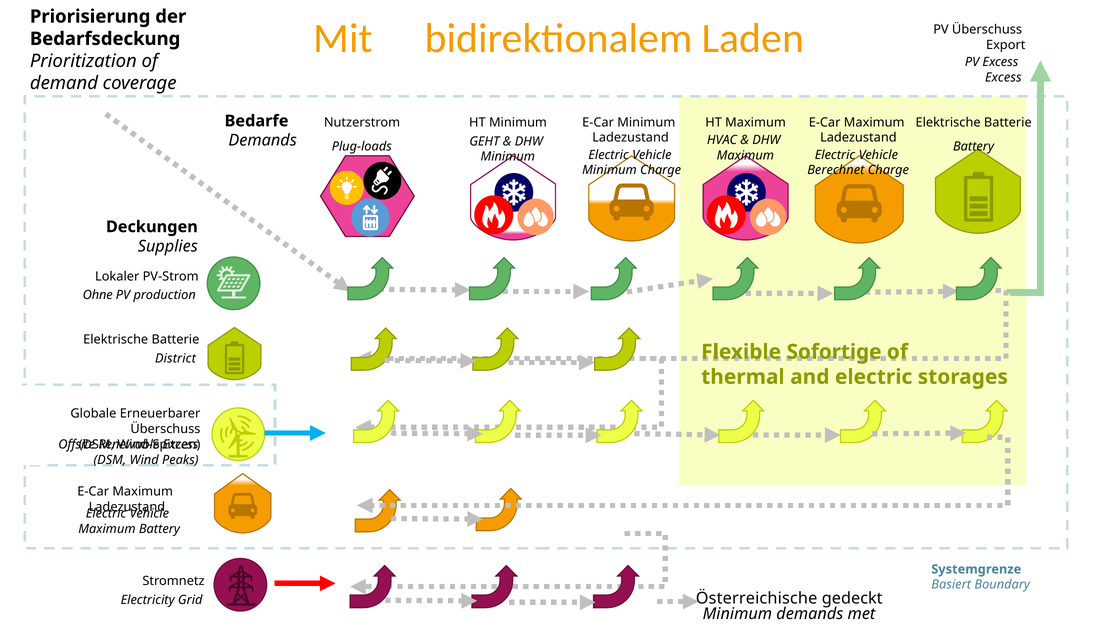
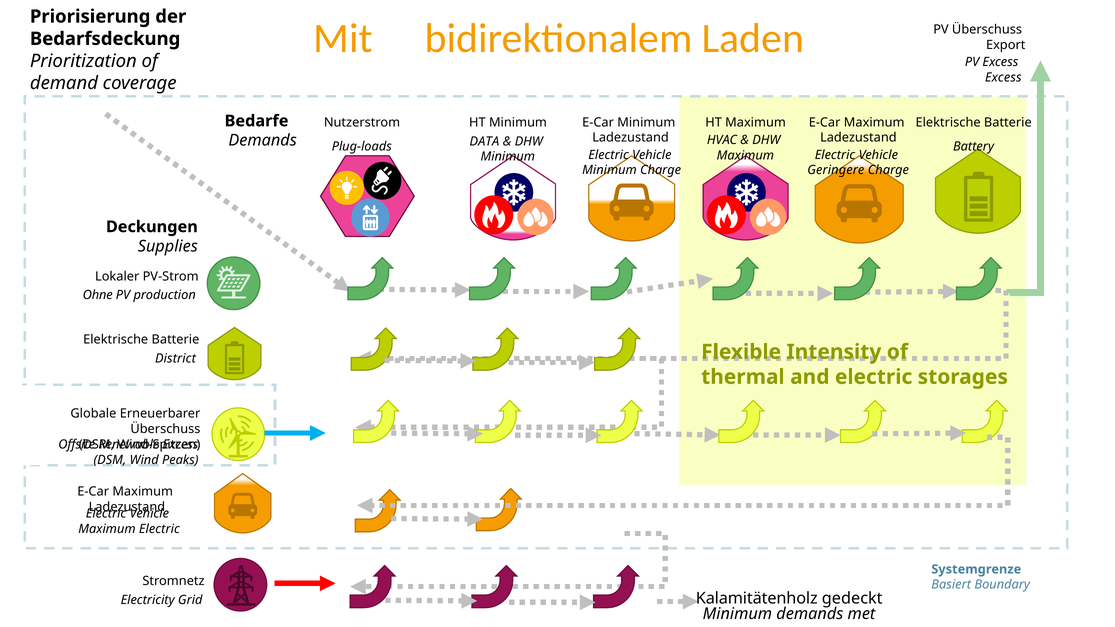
GEHT: GEHT -> DATA (484, 141)
Berechnet: Berechnet -> Geringere (836, 170)
Sofortige: Sofortige -> Intensity (834, 352)
Maximum Battery: Battery -> Electric (159, 529)
Österreichische: Österreichische -> Kalamitätenholz (757, 599)
